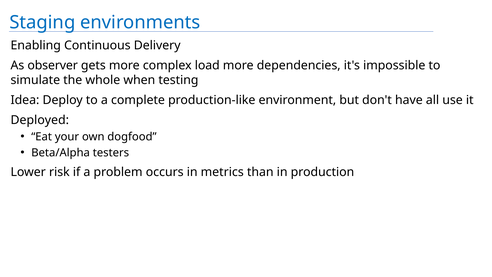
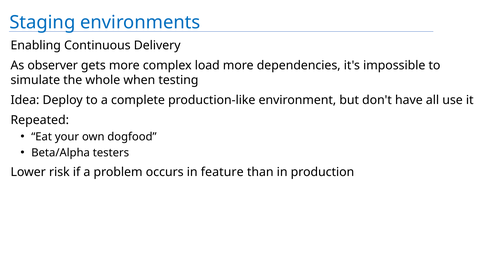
Deployed: Deployed -> Repeated (40, 120)
metrics: metrics -> feature (222, 172)
